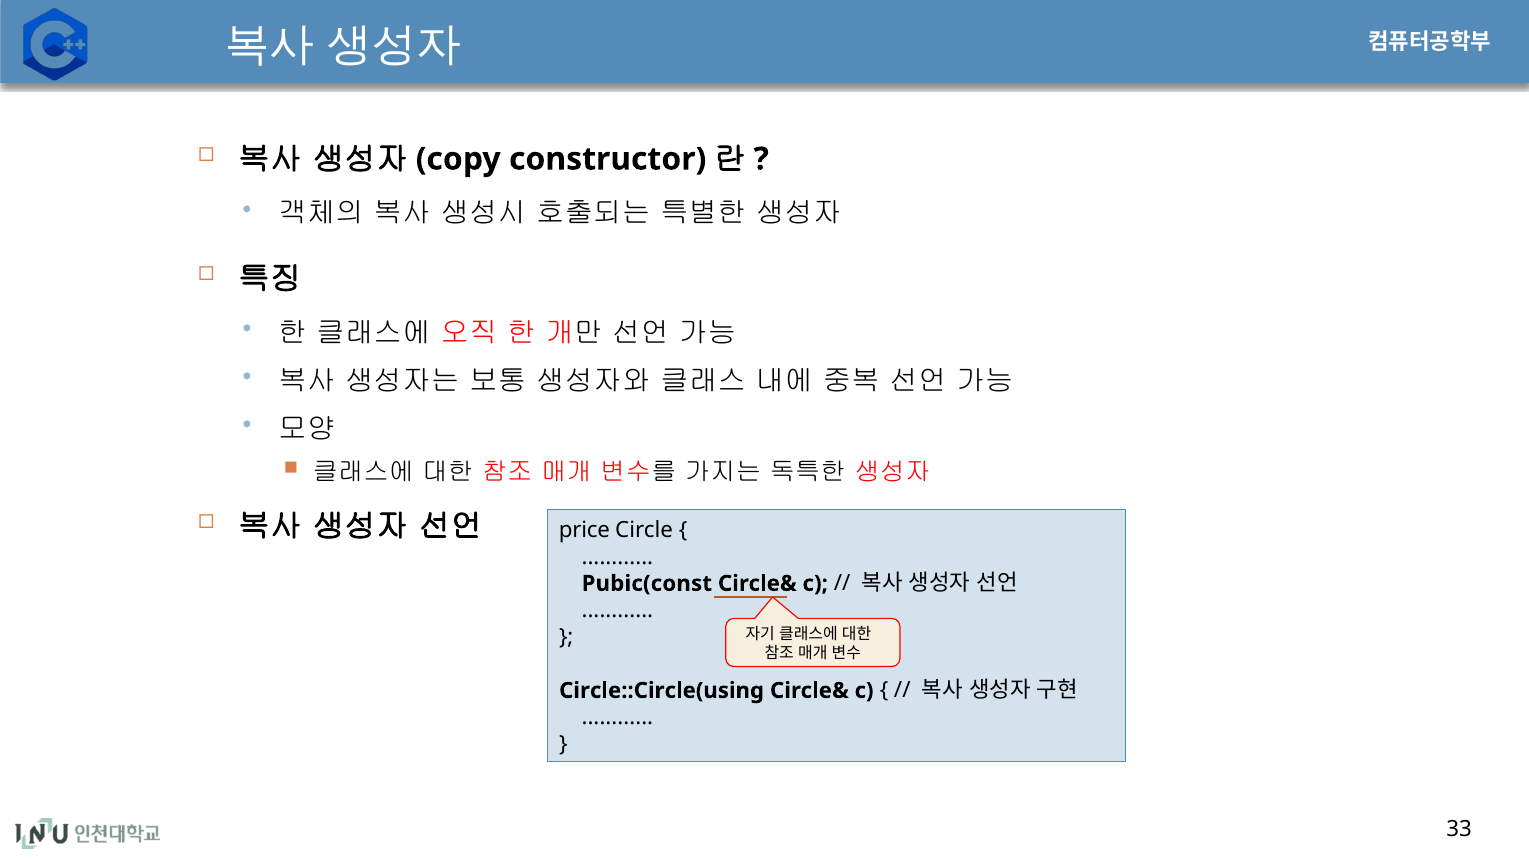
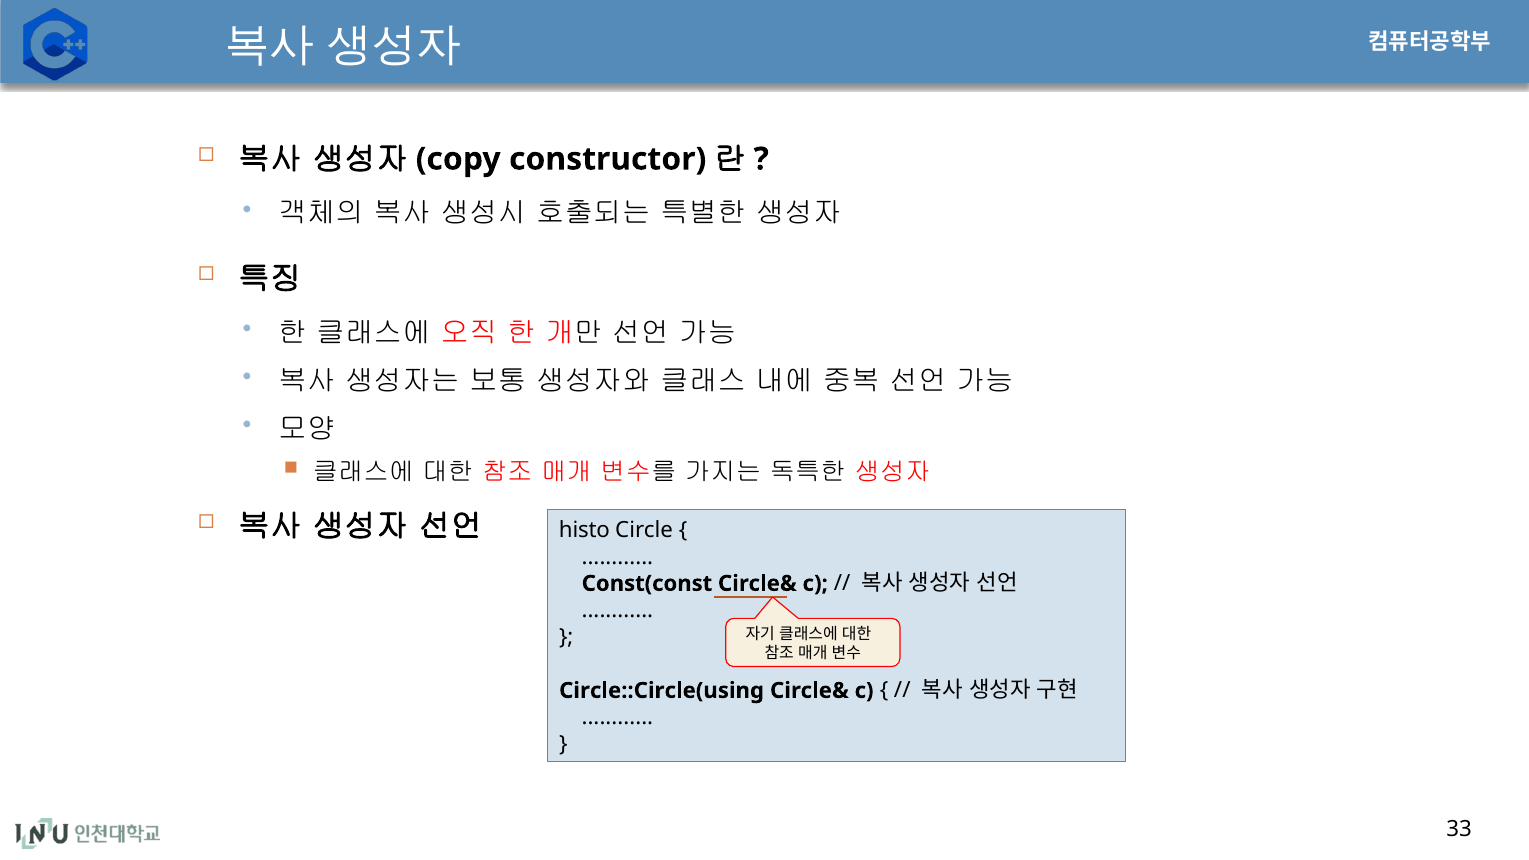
price: price -> histo (584, 530)
Pubic(const: Pubic(const -> Const(const (647, 584)
